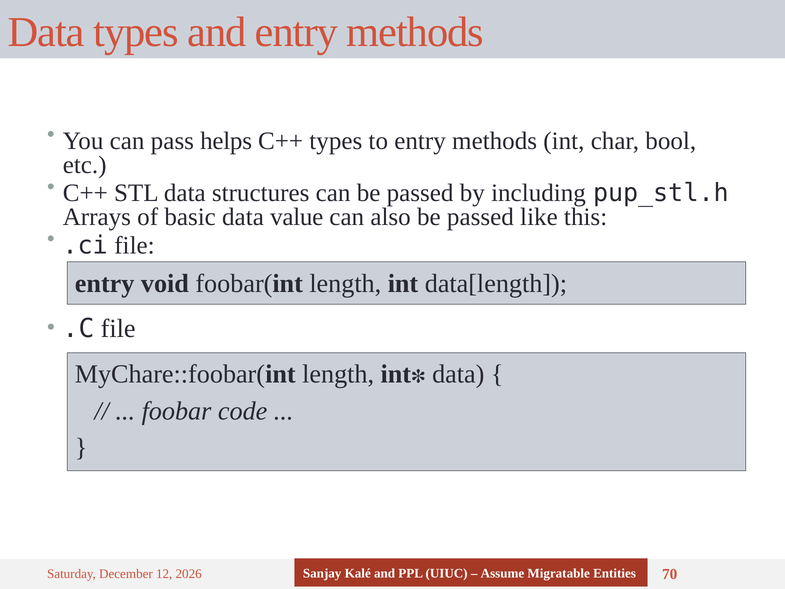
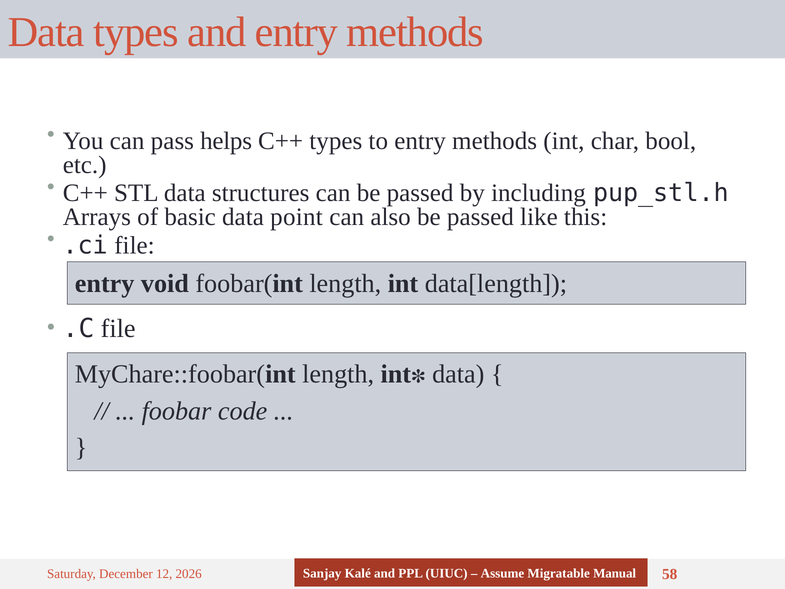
value: value -> point (296, 217)
Entities: Entities -> Manual (615, 573)
70: 70 -> 58 (670, 574)
